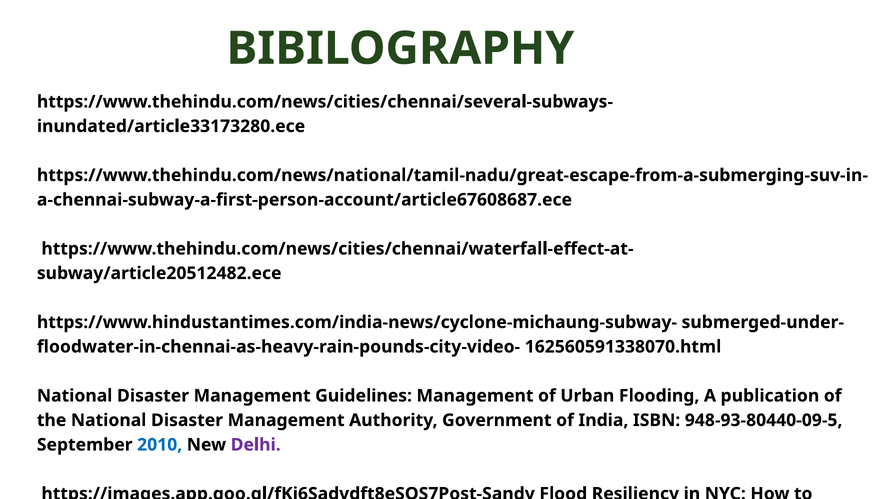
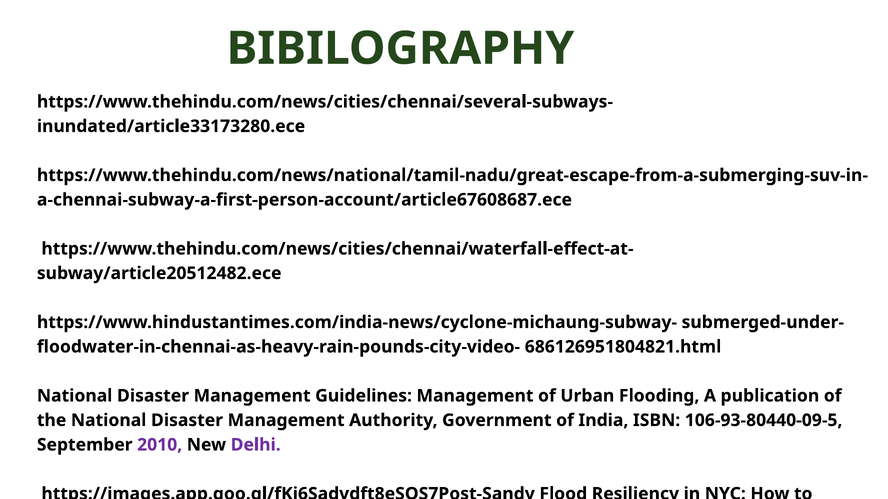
162560591338070.html: 162560591338070.html -> 686126951804821.html (623, 347)
948-93-80440-09-5: 948-93-80440-09-5 -> 106-93-80440-09-5 (764, 421)
2010 colour: blue -> purple (160, 445)
